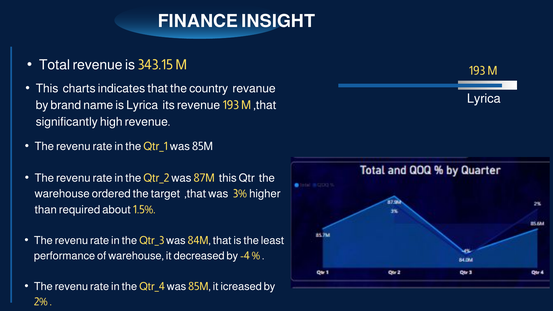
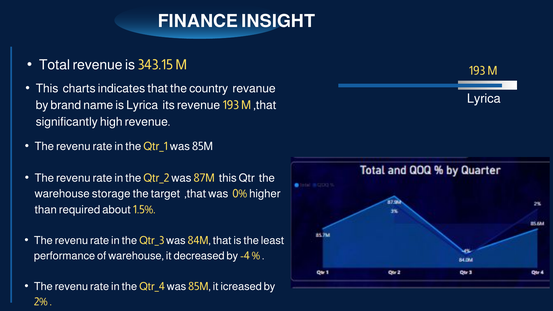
ordered: ordered -> storage (111, 194)
3%: 3% -> 0% (240, 194)
